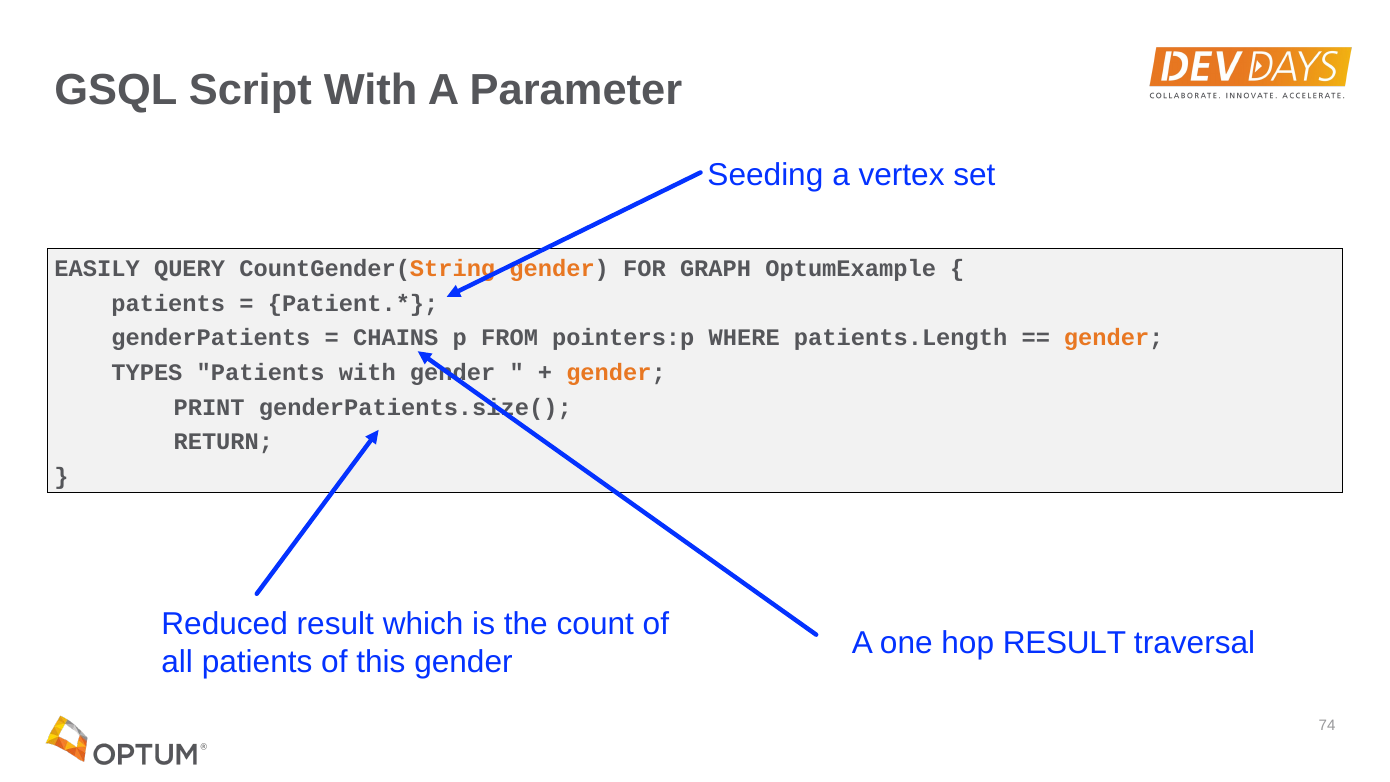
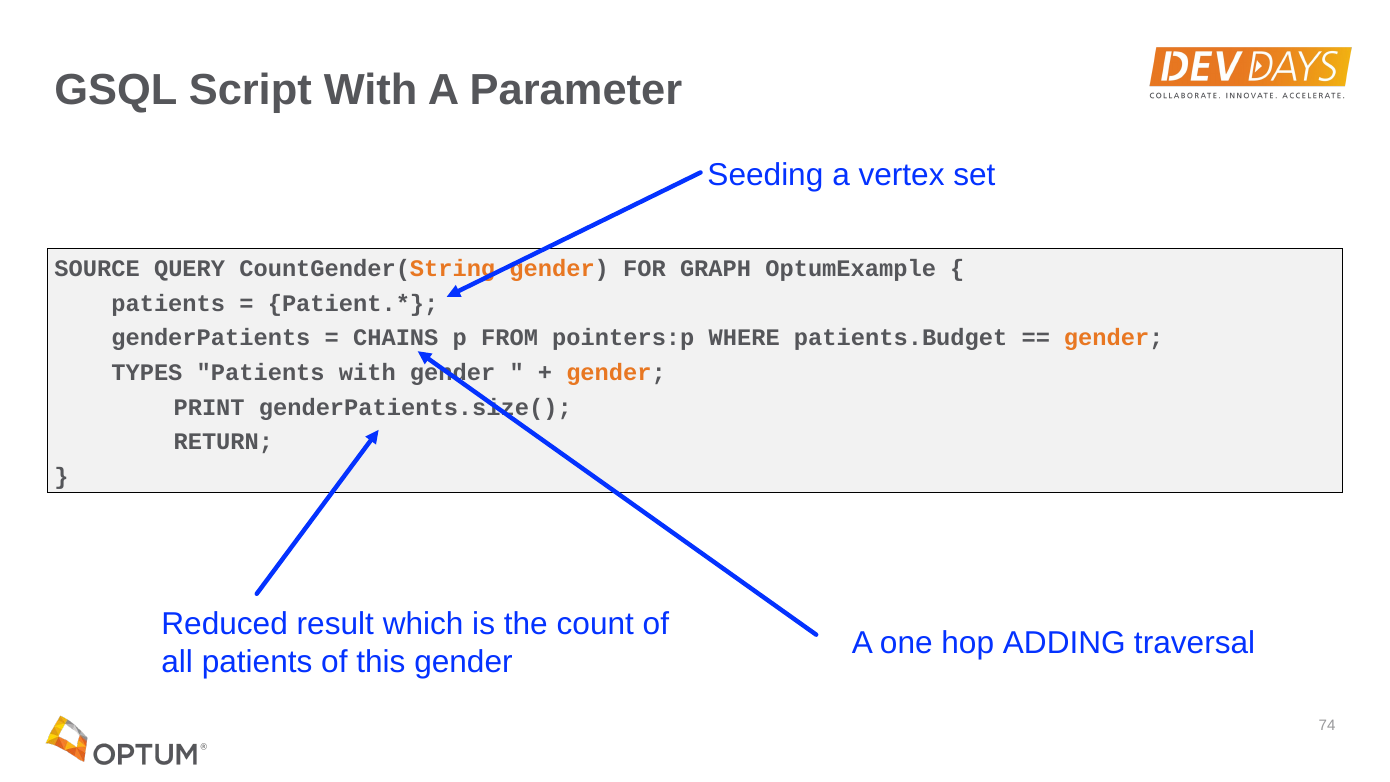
EASILY: EASILY -> SOURCE (97, 269)
patients.Length: patients.Length -> patients.Budget (901, 338)
hop RESULT: RESULT -> ADDING (1064, 643)
